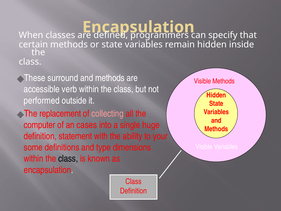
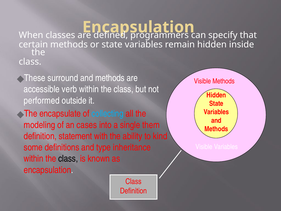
replacement: replacement -> encapsulate (60, 114)
collecting colour: pink -> light blue (108, 114)
computer: computer -> modeling (39, 125)
huge: huge -> them (151, 125)
your: your -> kind (160, 136)
dimensions: dimensions -> inheritance (132, 147)
